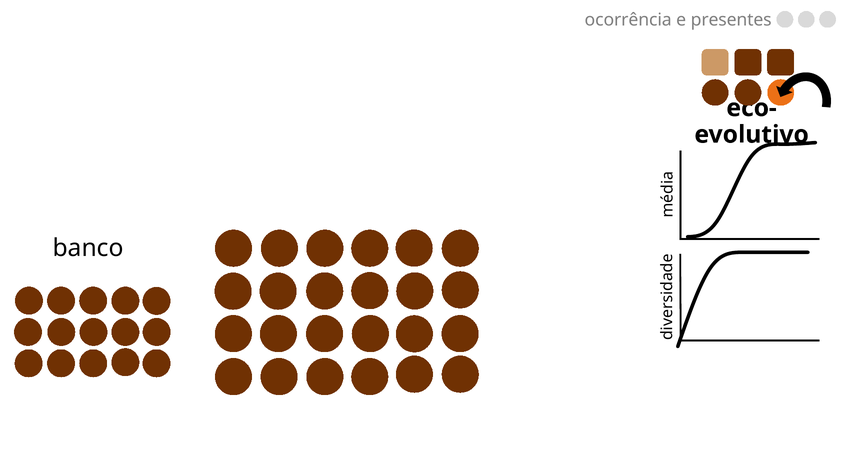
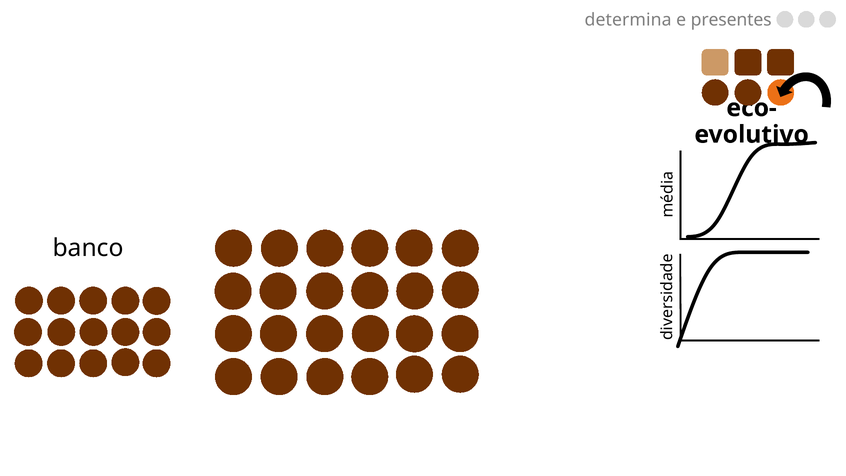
ocorrência: ocorrência -> determina (628, 20)
